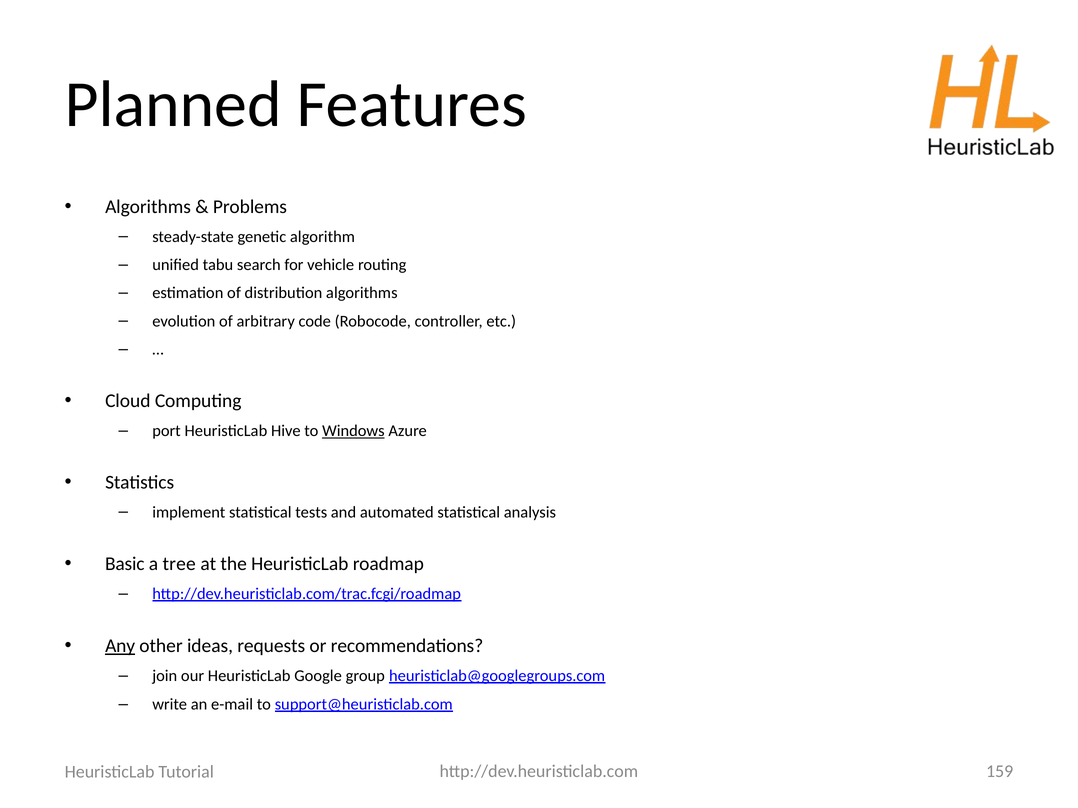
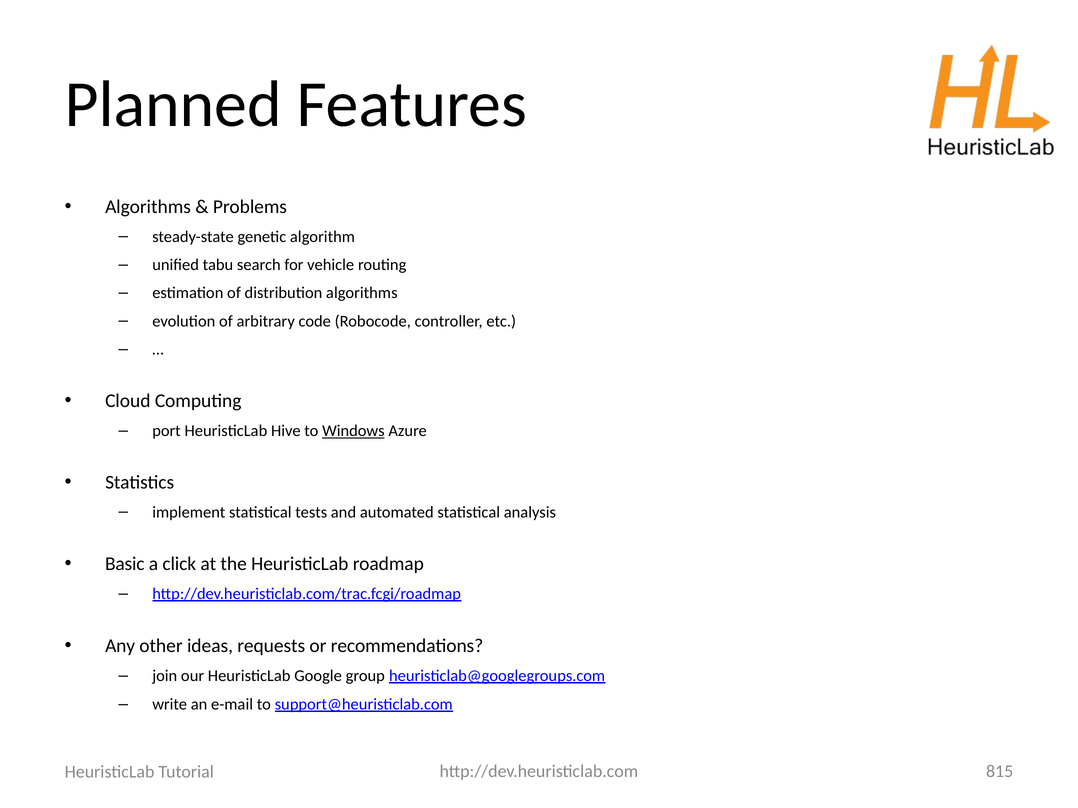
tree: tree -> click (179, 564)
Any underline: present -> none (120, 646)
159: 159 -> 815 (1000, 772)
